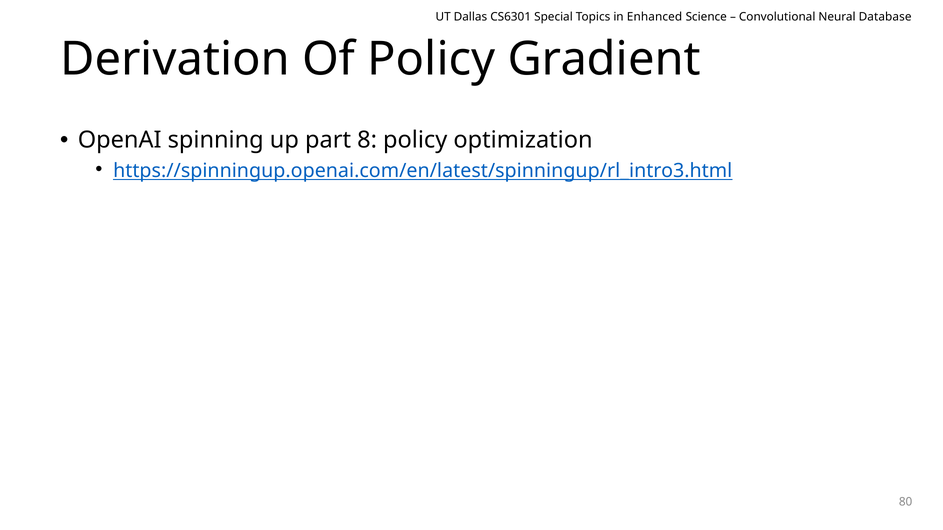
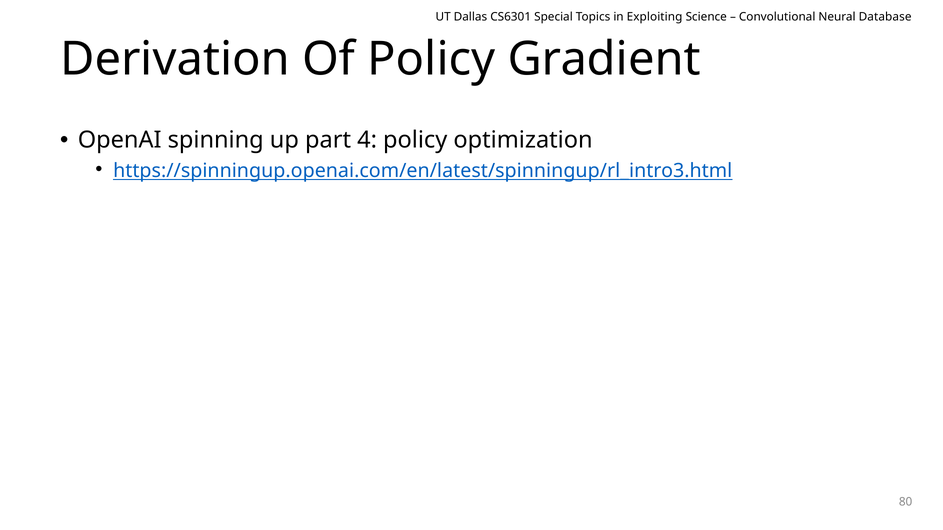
Enhanced: Enhanced -> Exploiting (655, 17)
8: 8 -> 4 (367, 140)
